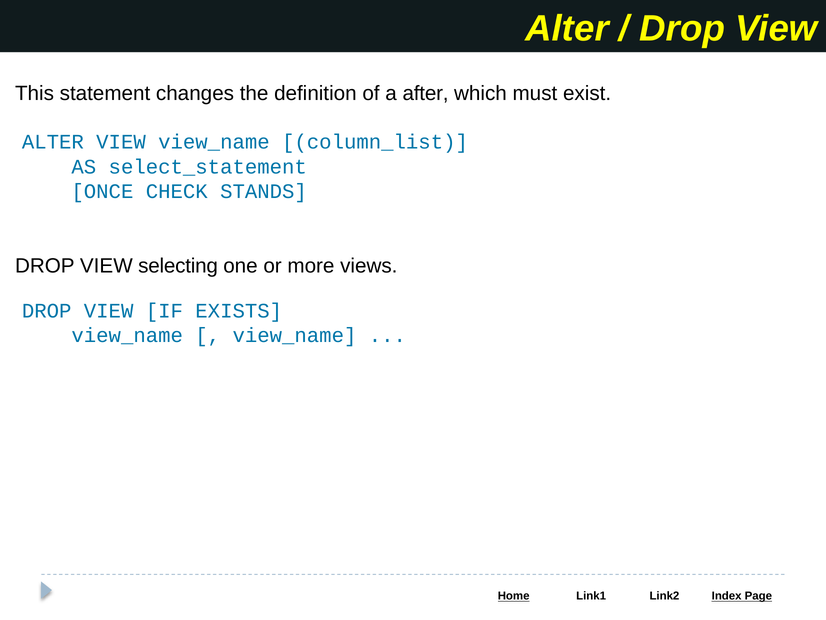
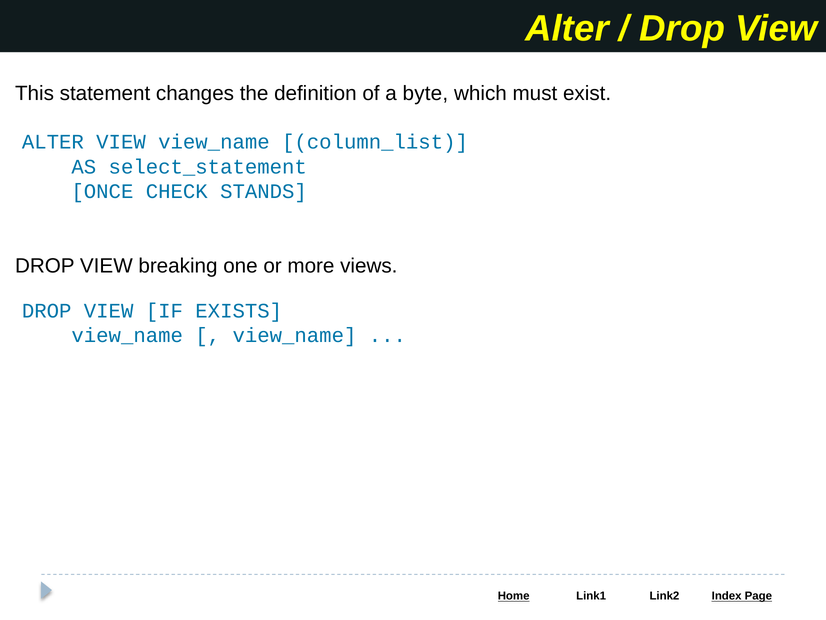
after: after -> byte (425, 94)
selecting: selecting -> breaking (178, 266)
